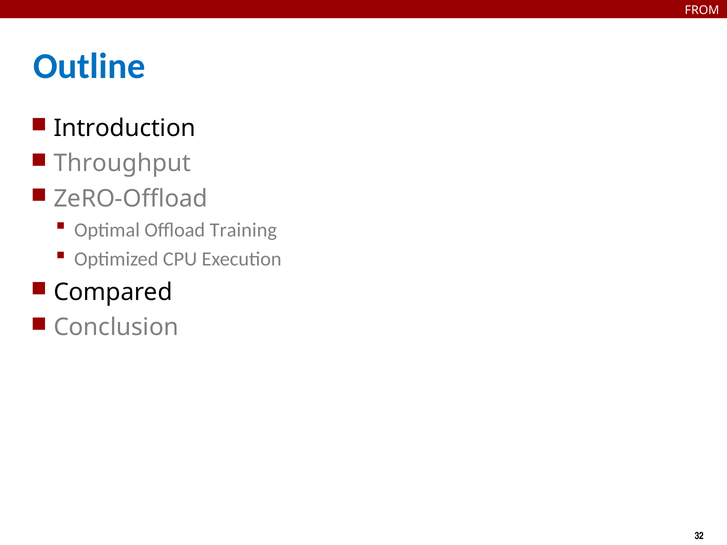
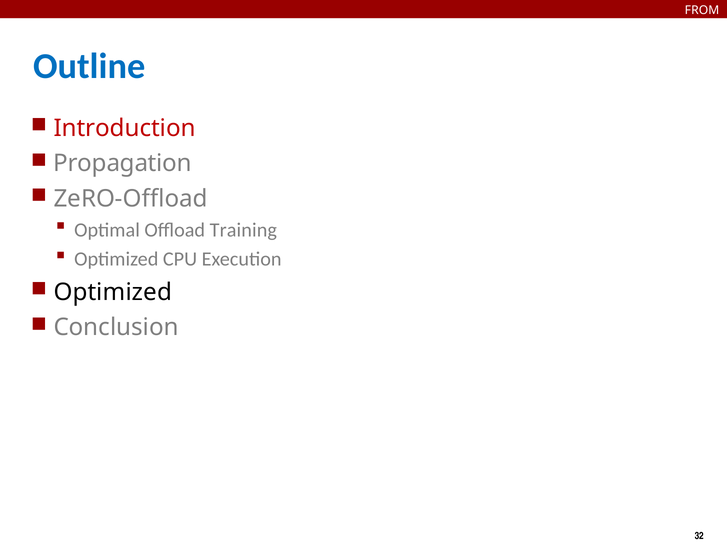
Introduction colour: black -> red (125, 128)
Throughput: Throughput -> Propagation (123, 163)
Compared: Compared -> Optimized (113, 292)
